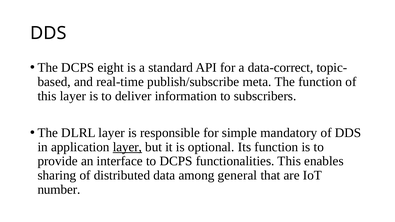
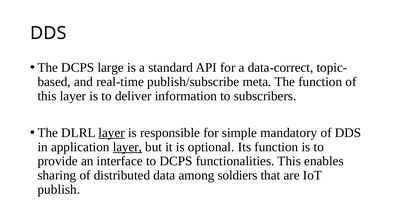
eight: eight -> large (111, 68)
layer underline: none -> present (112, 133)
general: general -> soldiers (238, 175)
number: number -> publish (59, 190)
